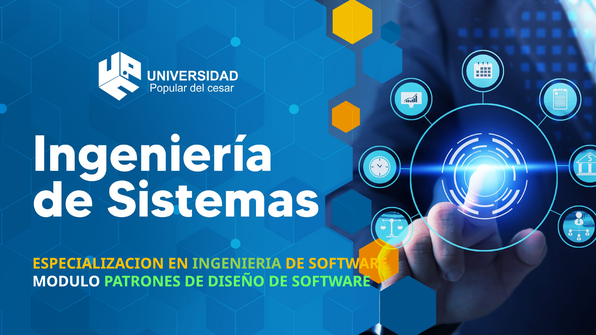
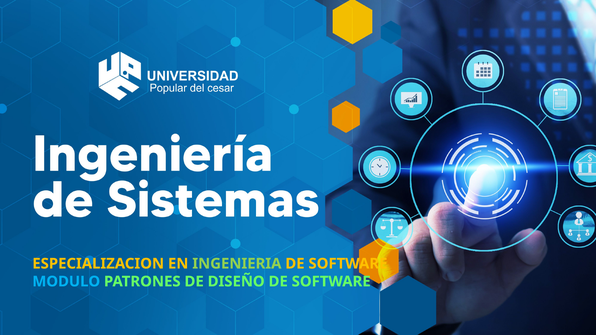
MODULO colour: white -> light blue (66, 282)
